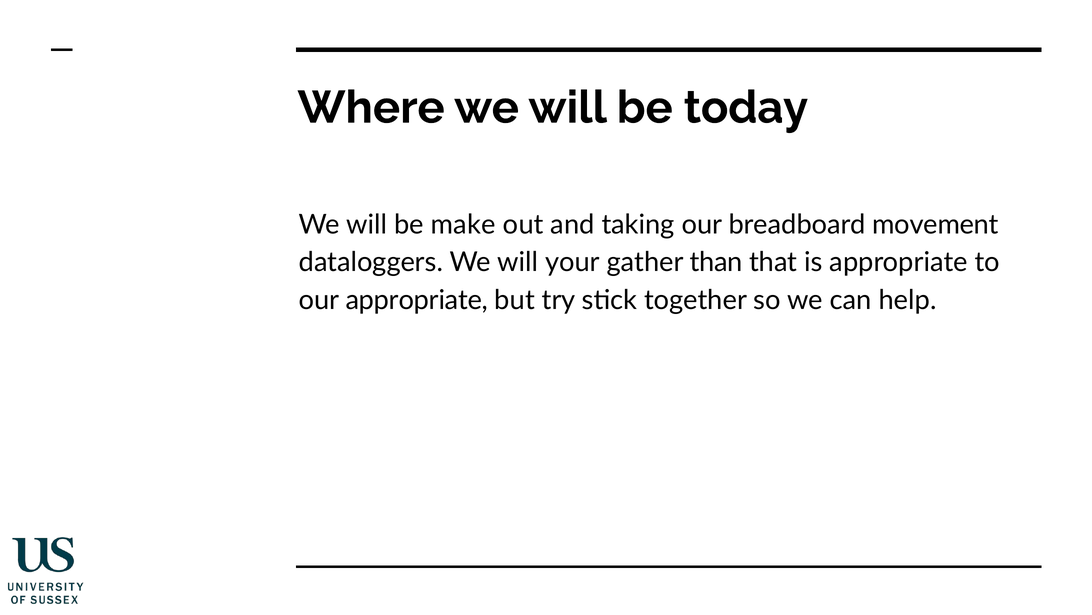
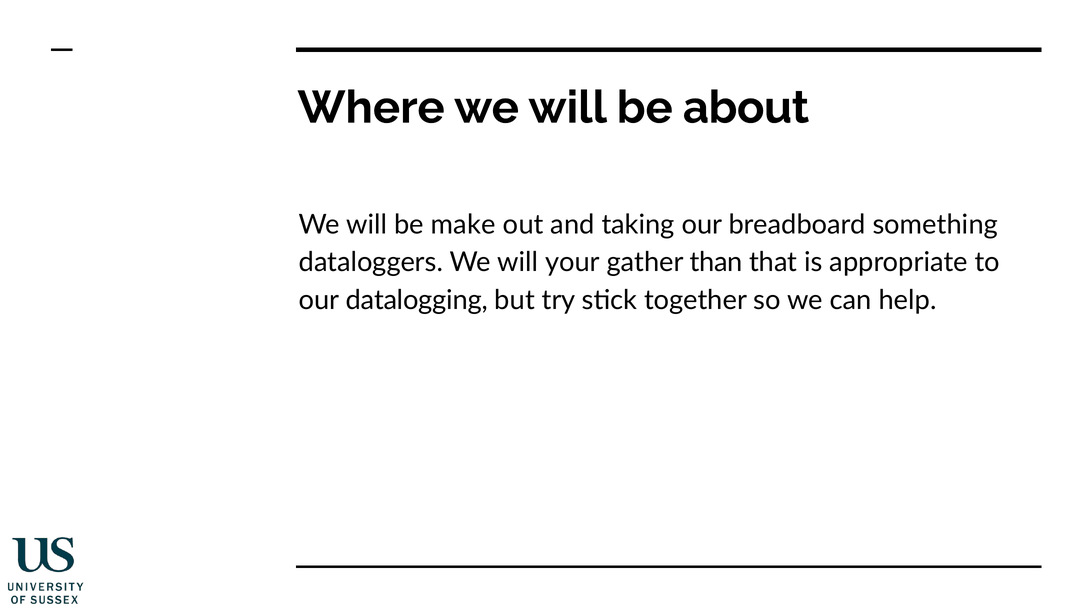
today: today -> about (746, 107)
movement: movement -> something (935, 224)
our appropriate: appropriate -> datalogging (417, 300)
